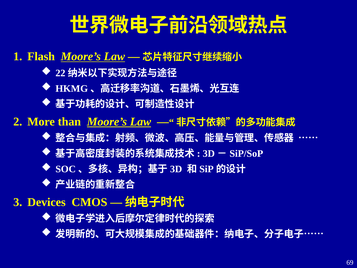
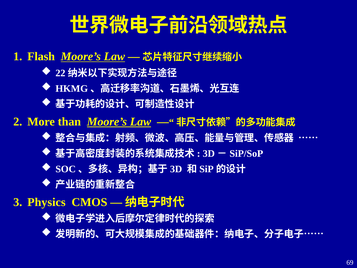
Devices: Devices -> Physics (46, 202)
